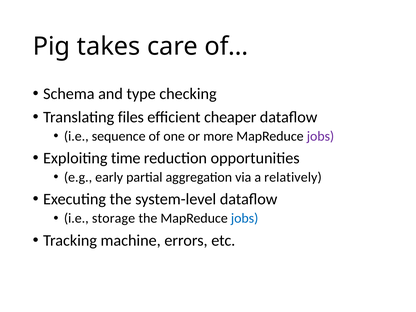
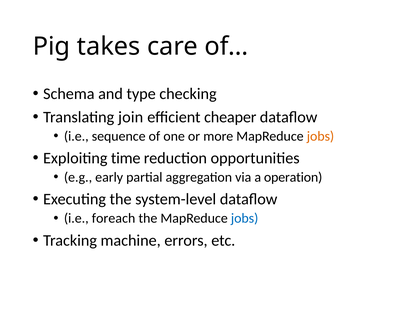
files: files -> join (131, 117)
jobs colour: purple -> orange (320, 136)
relatively: relatively -> operation (293, 177)
storage: storage -> foreach (114, 218)
